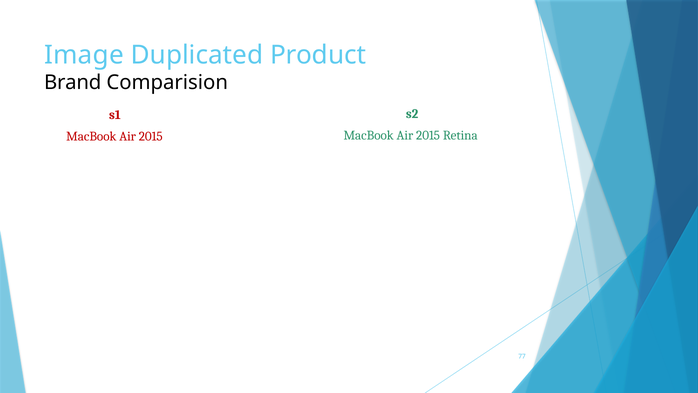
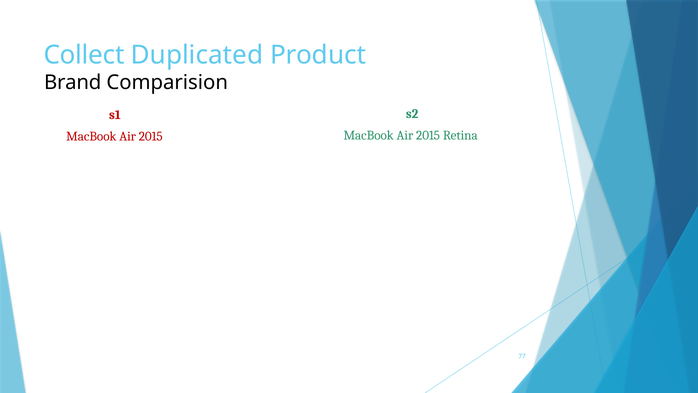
Image: Image -> Collect (84, 55)
